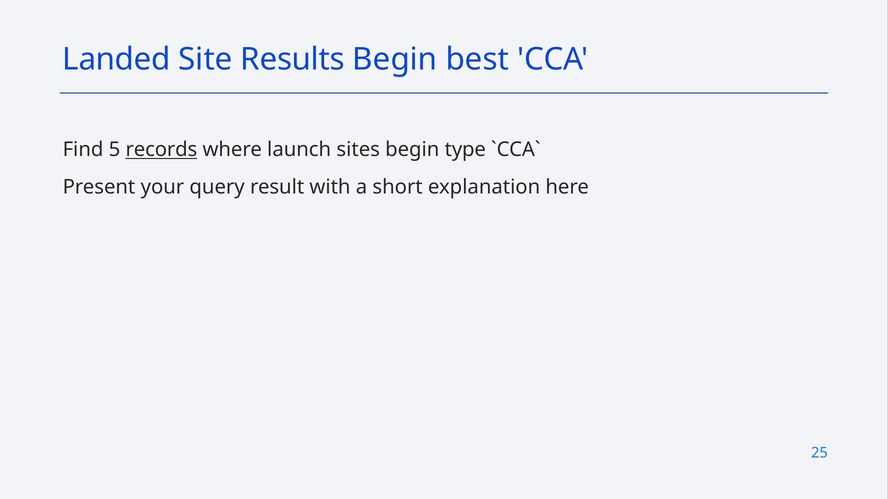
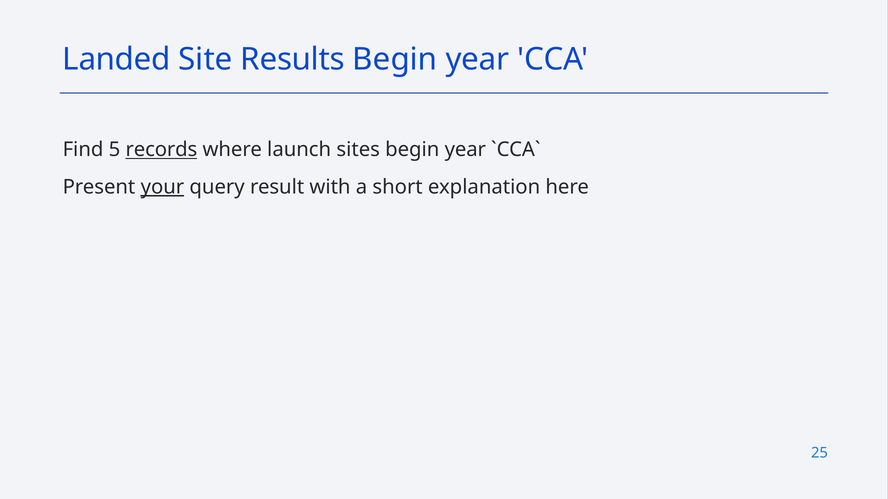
best: best -> year (477, 59)
sites begin type: type -> year (465, 150)
your underline: none -> present (162, 187)
